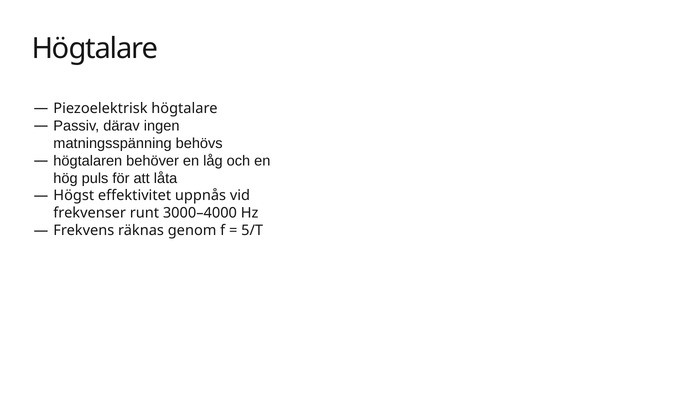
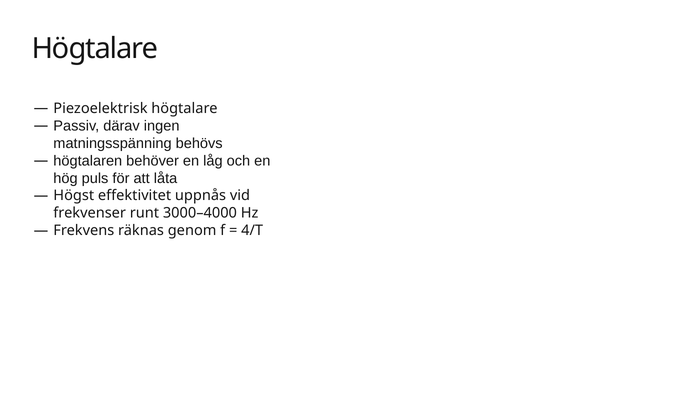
5/T: 5/T -> 4/T (252, 231)
